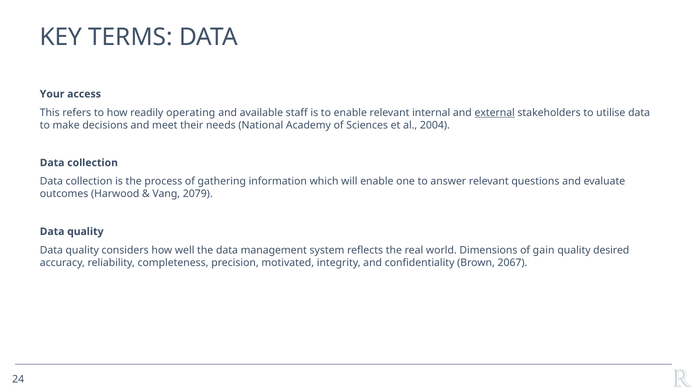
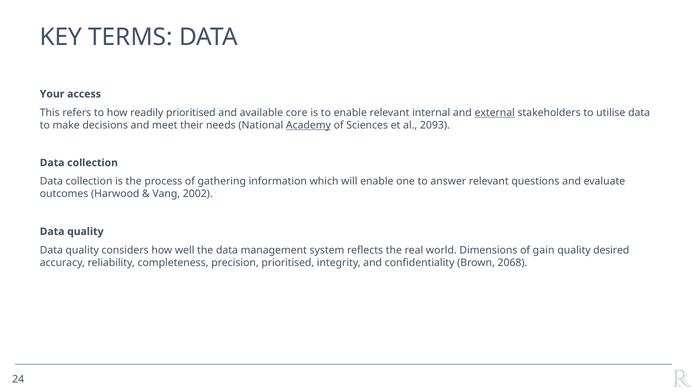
readily operating: operating -> prioritised (191, 113)
staff: staff -> core (297, 113)
Academy underline: none -> present (308, 125)
2004: 2004 -> 2093 (435, 125)
2079: 2079 -> 2002 (198, 194)
precision motivated: motivated -> prioritised (288, 263)
2067: 2067 -> 2068 (512, 263)
